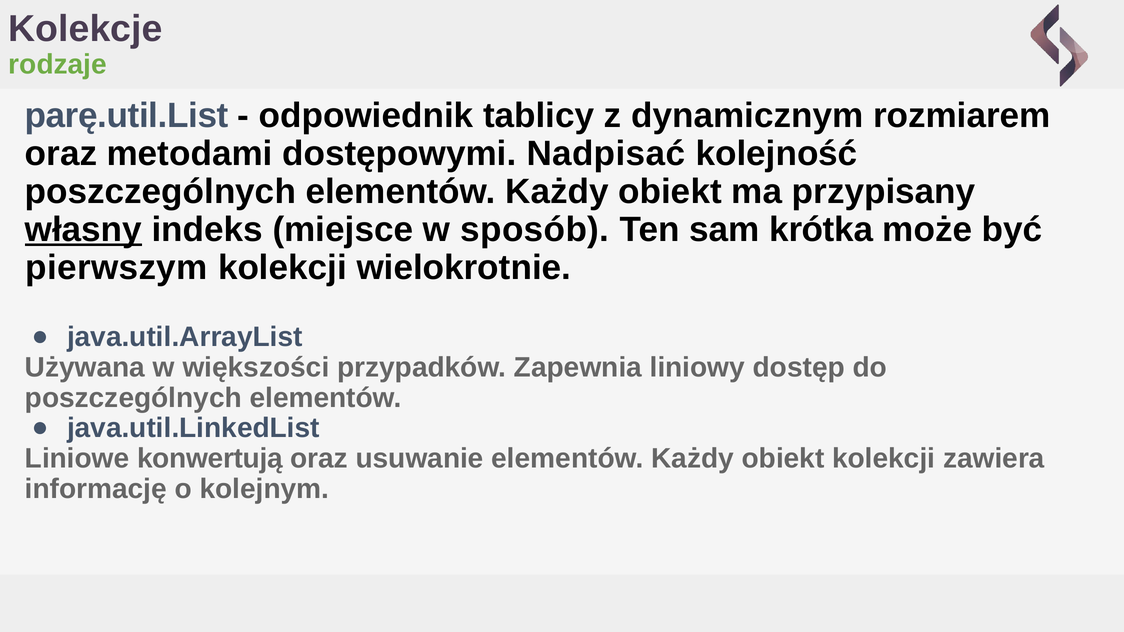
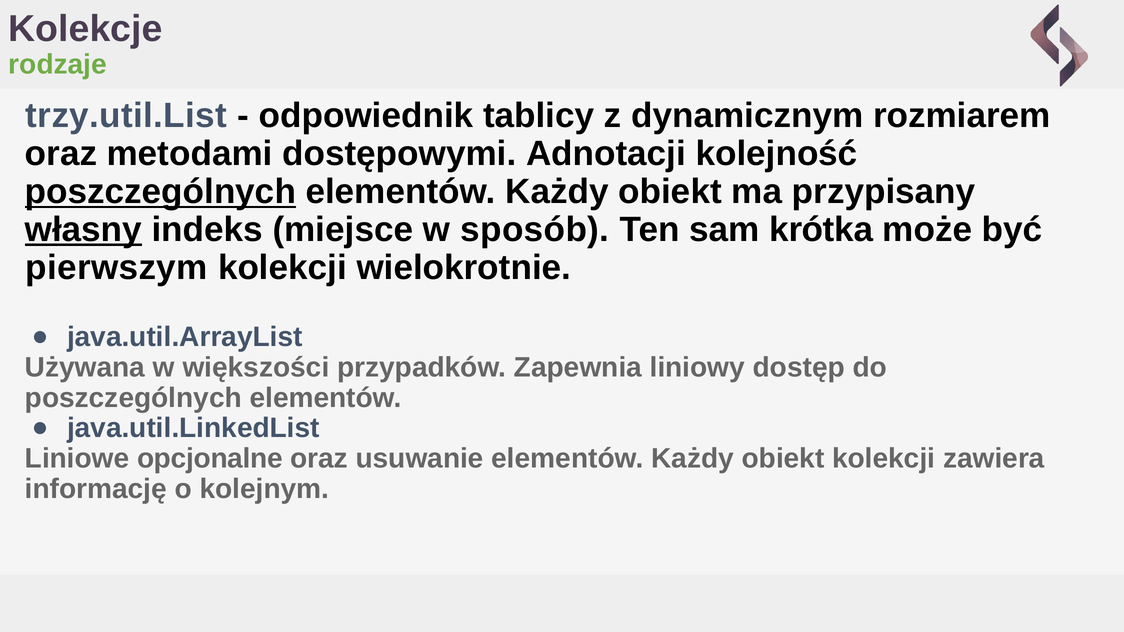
parę.util.List: parę.util.List -> trzy.util.List (126, 116)
Nadpisać: Nadpisać -> Adnotacji (606, 154)
poszczególnych underline: none -> present (160, 192)
konwertują: konwertują -> opcjonalne (210, 459)
